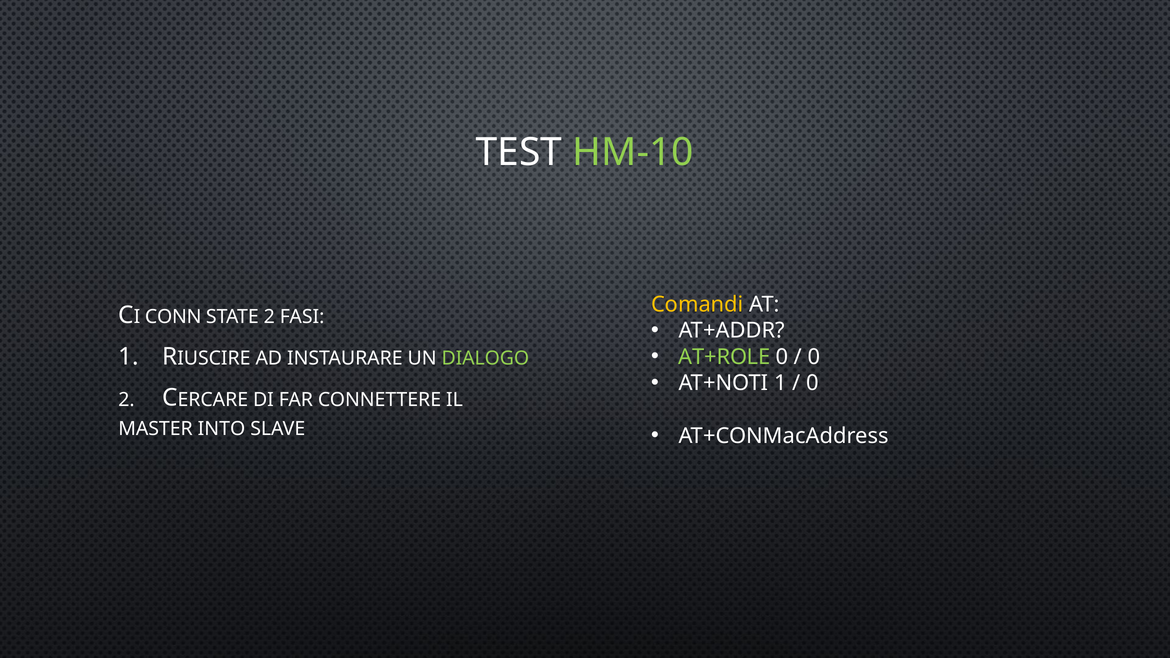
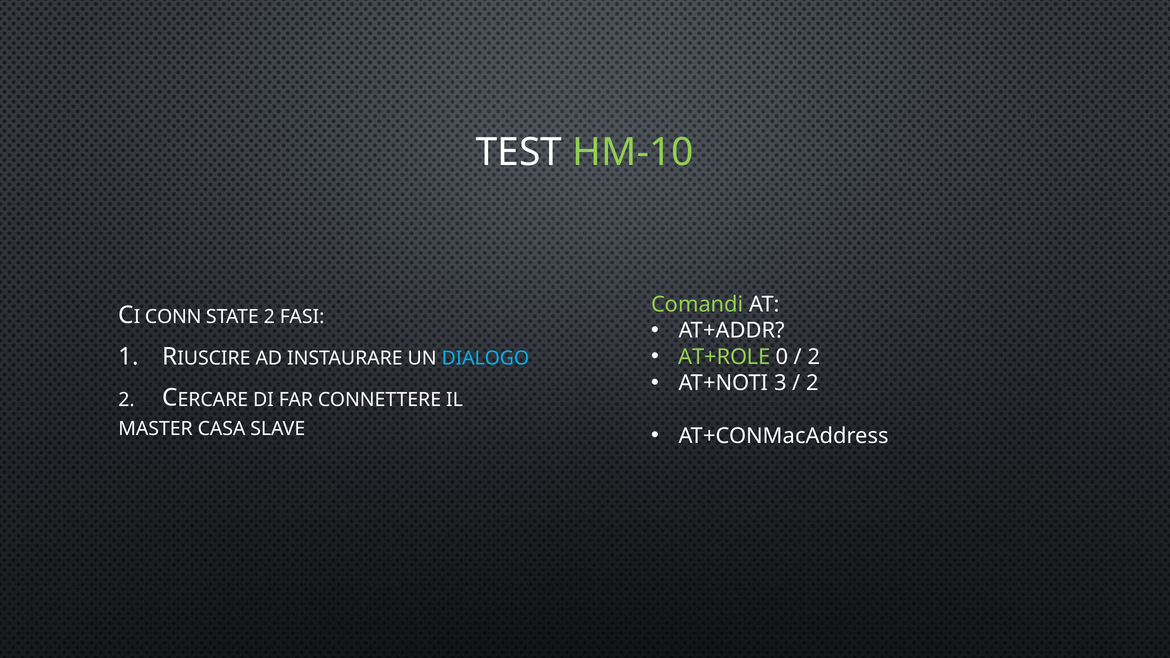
Comandi colour: yellow -> light green (697, 304)
0: 0 -> 2 (814, 357)
DIALOGO colour: light green -> light blue (485, 358)
AT+NOTI 1: 1 -> 3 (780, 383)
0: 0 -> 2 (813, 383)
INTO: INTO -> CASA (222, 429)
